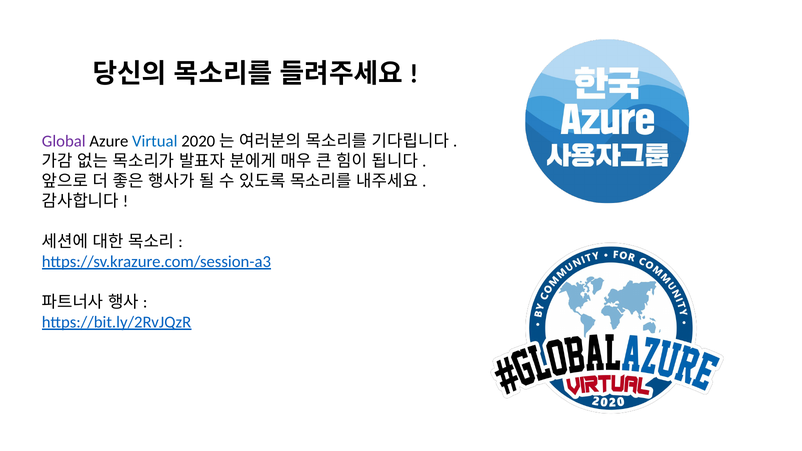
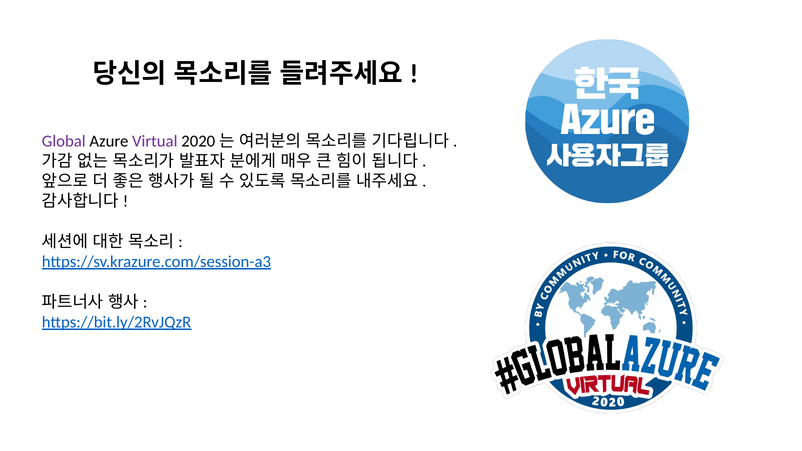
Virtual colour: blue -> purple (155, 141)
